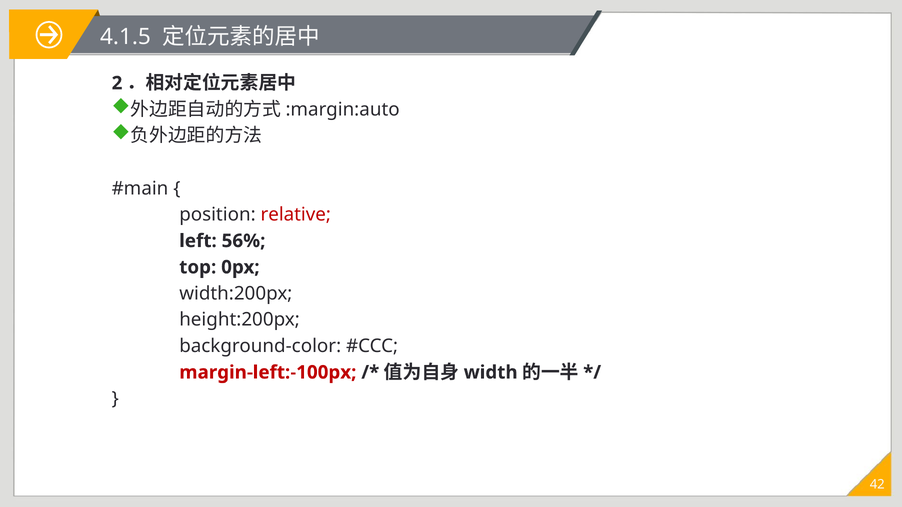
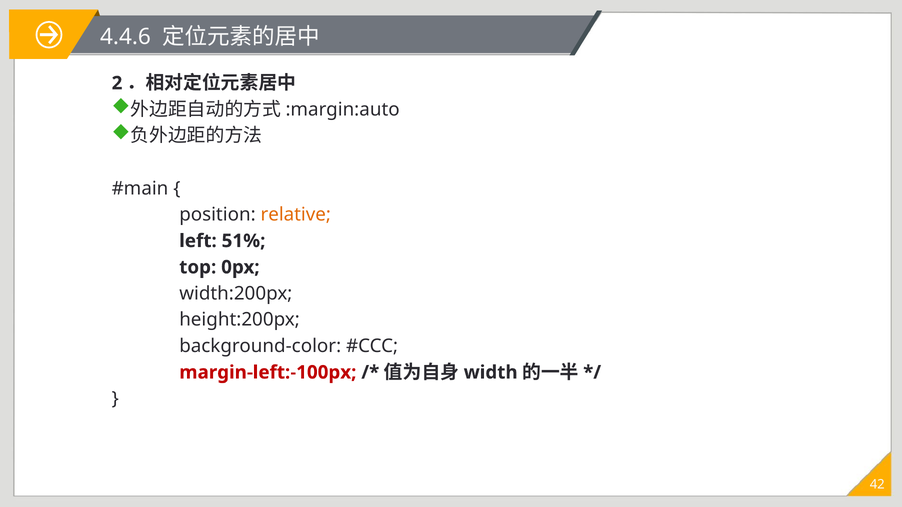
4.1.5: 4.1.5 -> 4.4.6 (125, 37)
relative colour: red -> orange (296, 215)
56%: 56% -> 51% (244, 241)
